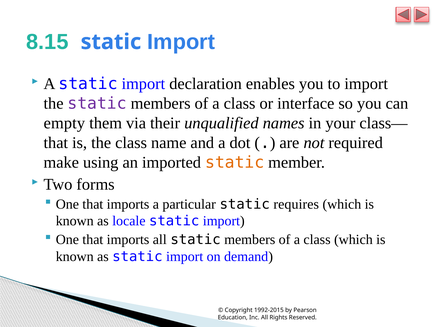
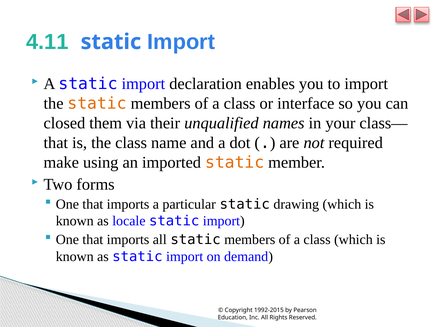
8.15: 8.15 -> 4.11 (47, 42)
static colour: purple -> orange (97, 103)
empty: empty -> closed (64, 123)
requires: requires -> drawing (296, 204)
